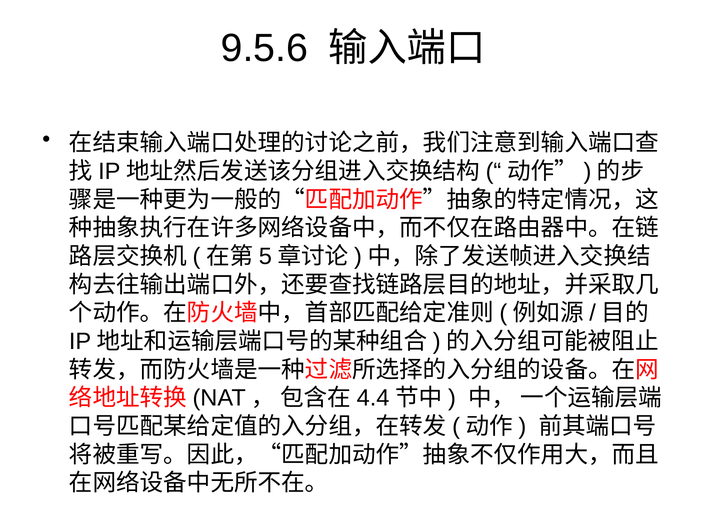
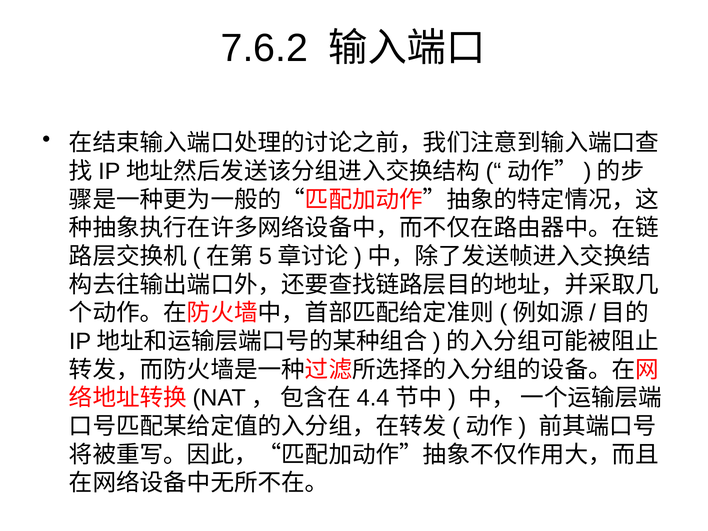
9.5.6: 9.5.6 -> 7.6.2 (264, 48)
